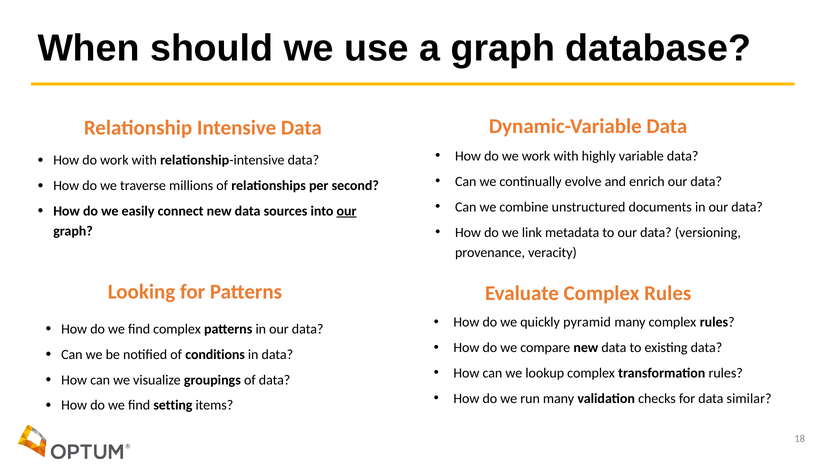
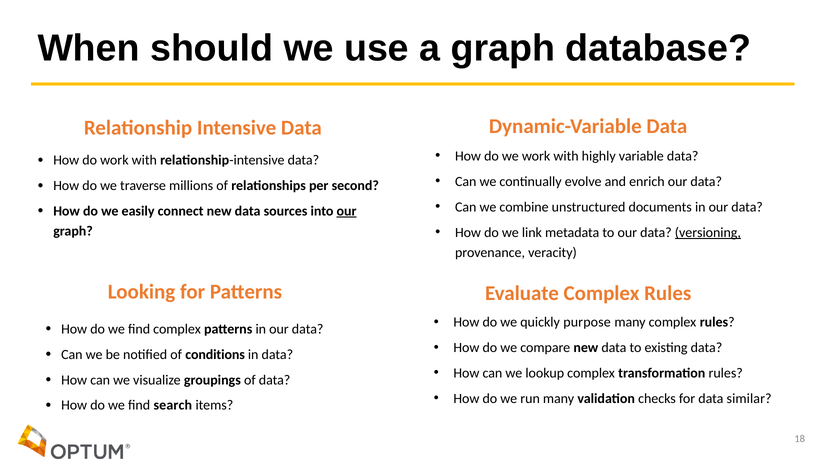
versioning underline: none -> present (708, 232)
pyramid: pyramid -> purpose (587, 322)
setting: setting -> search (173, 405)
